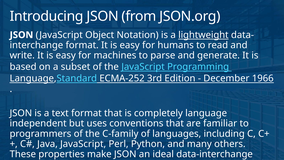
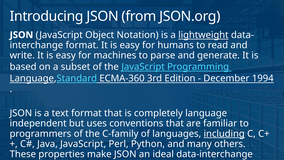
ECMA-252: ECMA-252 -> ECMA-360 (122, 78)
1966: 1966 -> 1994 (263, 78)
including underline: none -> present (224, 133)
